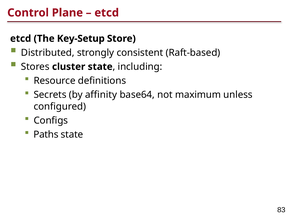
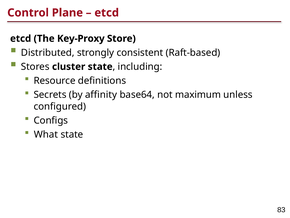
Key-Setup: Key-Setup -> Key-Proxy (81, 38)
Paths: Paths -> What (46, 134)
